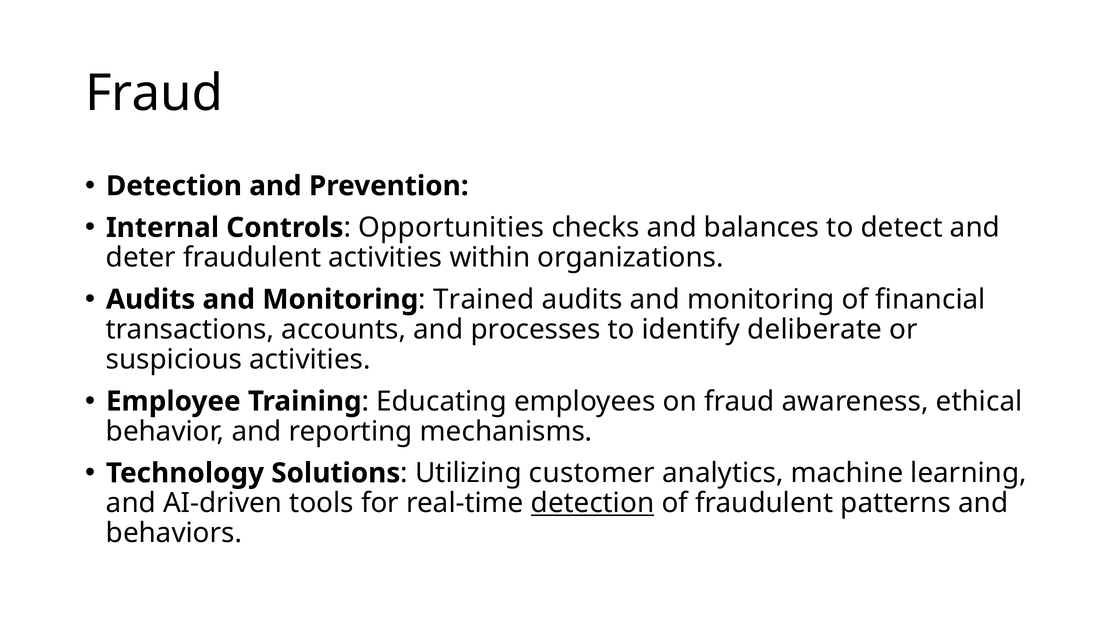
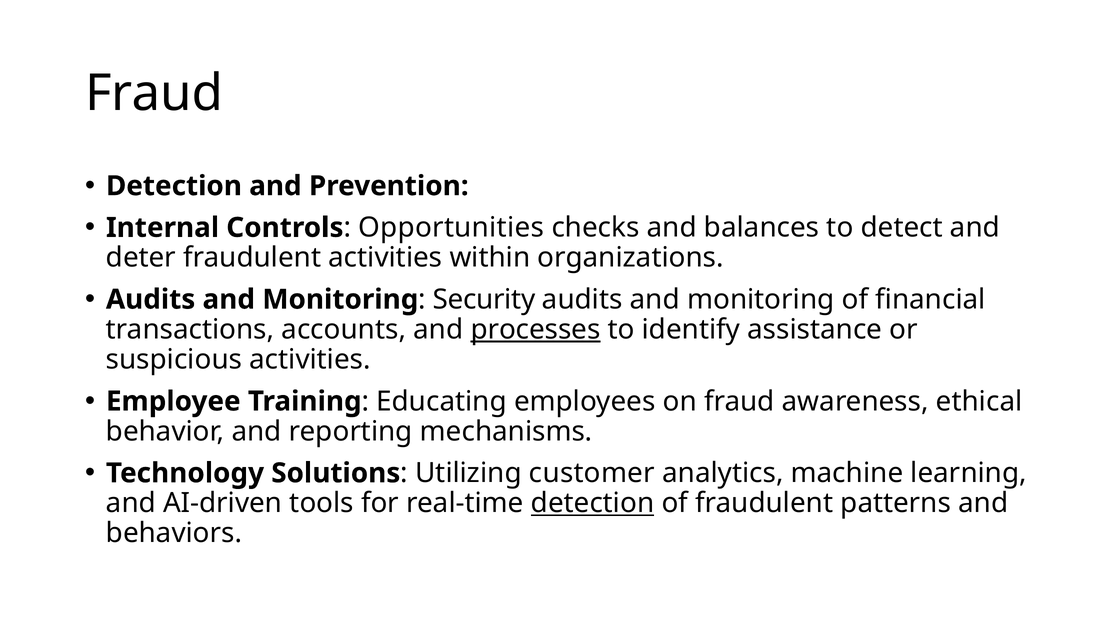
Trained: Trained -> Security (484, 300)
processes underline: none -> present (536, 330)
deliberate: deliberate -> assistance (815, 330)
